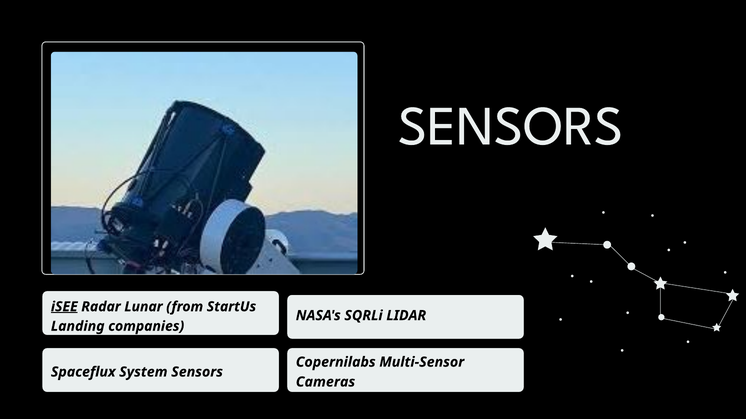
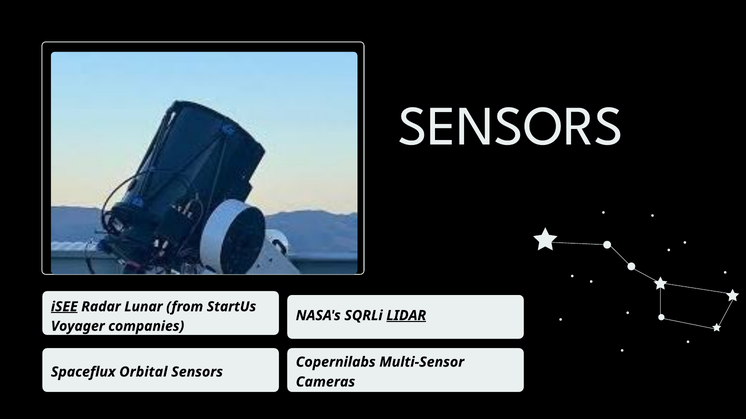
LIDAR underline: none -> present (406, 316)
Landing: Landing -> Voyager (78, 327)
System: System -> Orbital (143, 372)
